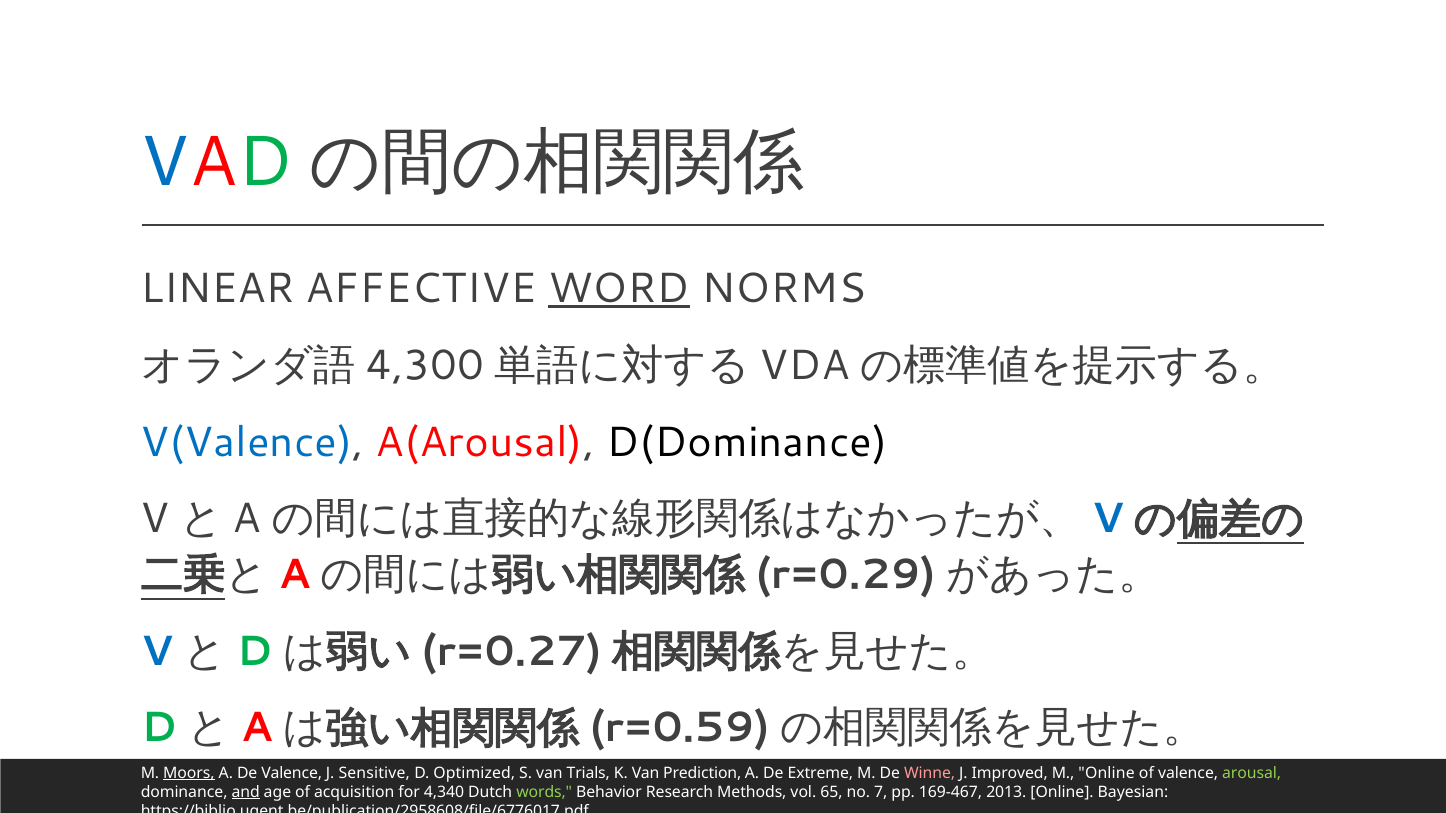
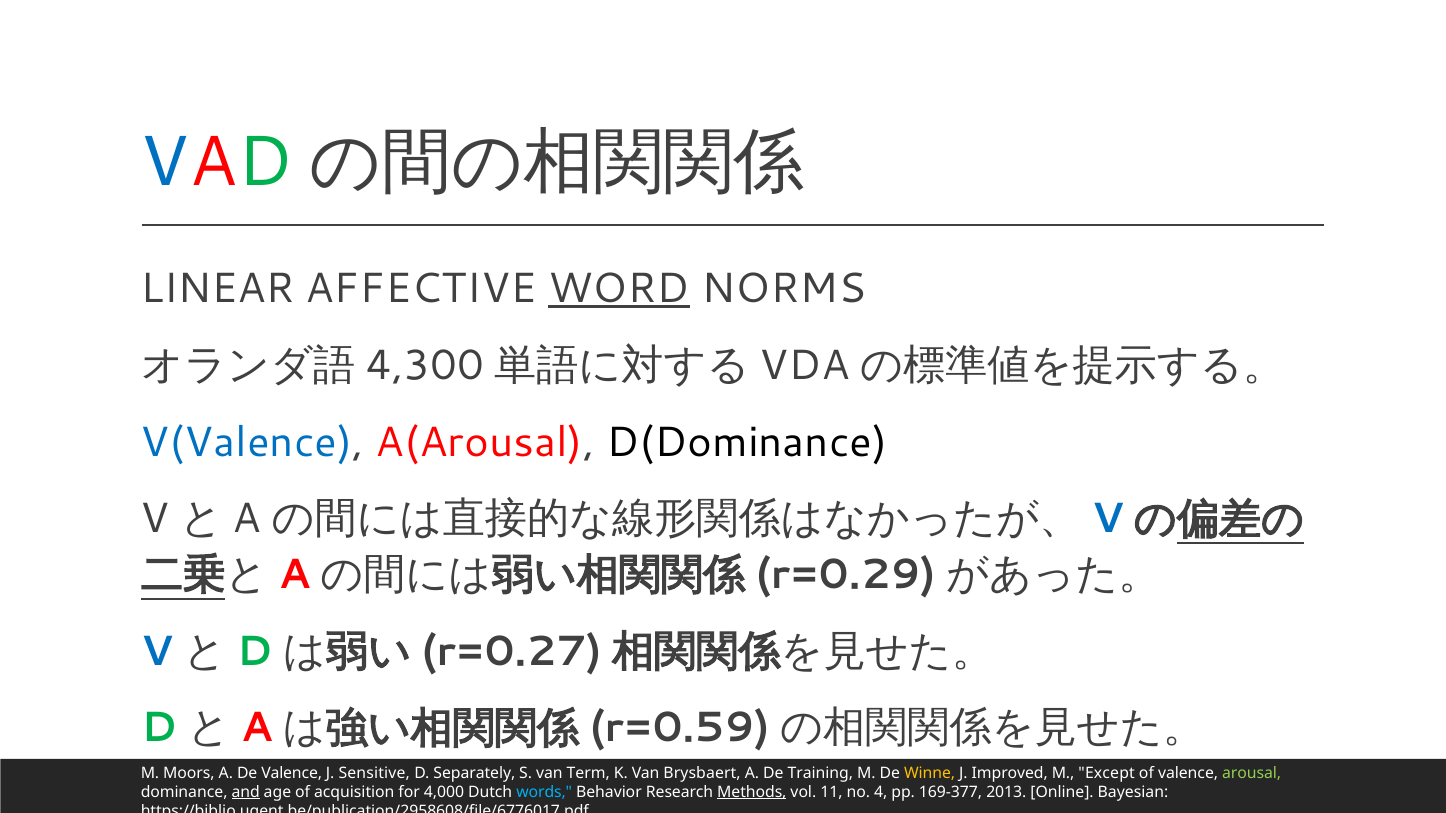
Moors underline: present -> none (189, 773)
Optimized: Optimized -> Separately (474, 773)
Trials: Trials -> Term (588, 773)
Prediction: Prediction -> Brysbaert (702, 773)
Extreme: Extreme -> Training (820, 773)
Winne colour: pink -> yellow (930, 773)
M Online: Online -> Except (1107, 773)
4,340: 4,340 -> 4,000 (444, 792)
words colour: light green -> light blue (544, 792)
Methods underline: none -> present (752, 792)
65: 65 -> 11 (832, 792)
7: 7 -> 4 (881, 792)
169-467: 169-467 -> 169-377 (951, 792)
